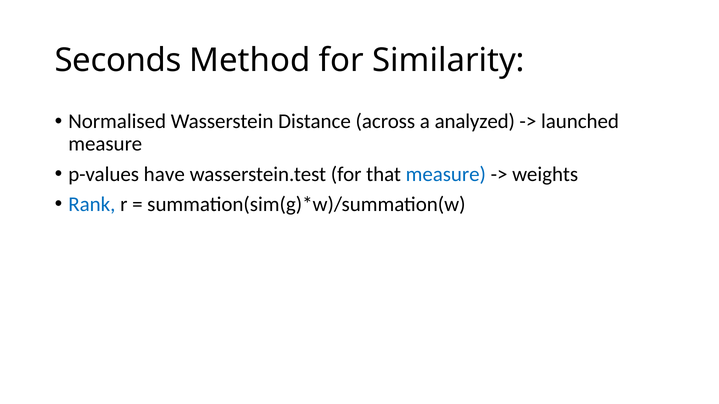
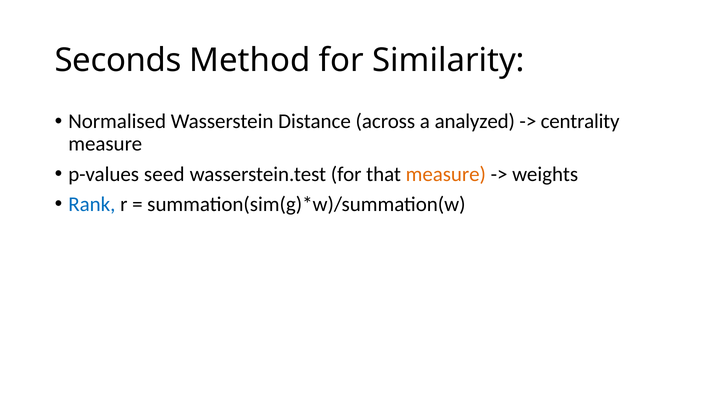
launched: launched -> centrality (580, 122)
have: have -> seed (164, 174)
measure colour: blue -> orange (446, 174)
